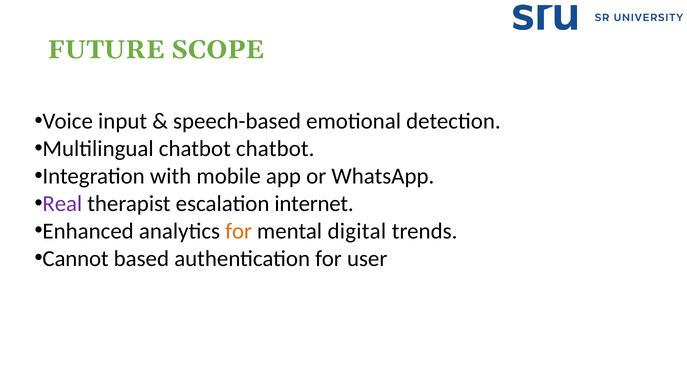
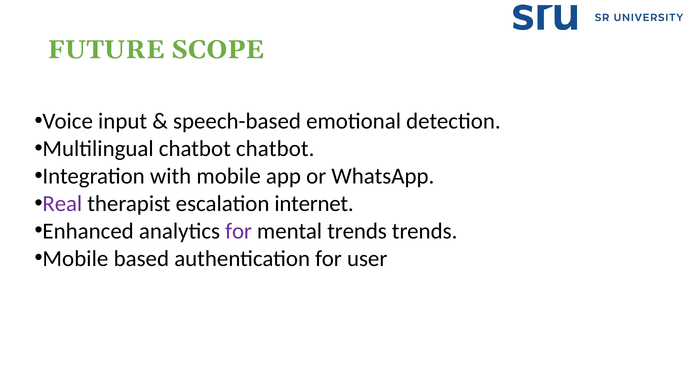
for colour: orange -> purple (239, 231)
mental digital: digital -> trends (357, 231)
Cannot: Cannot -> Mobile (75, 259)
